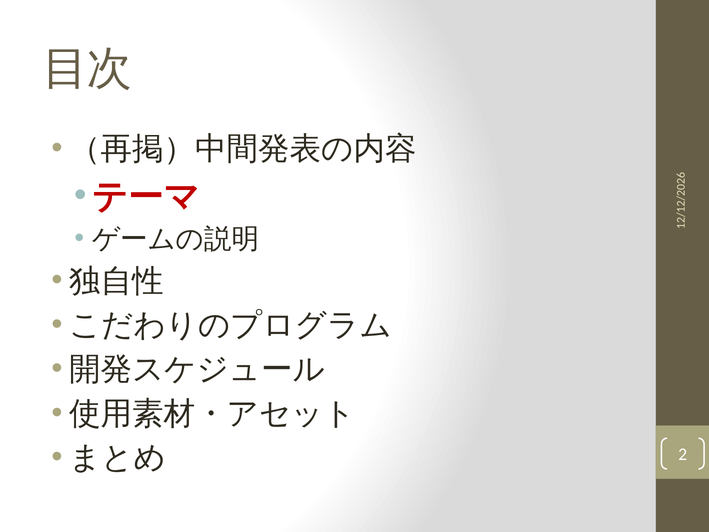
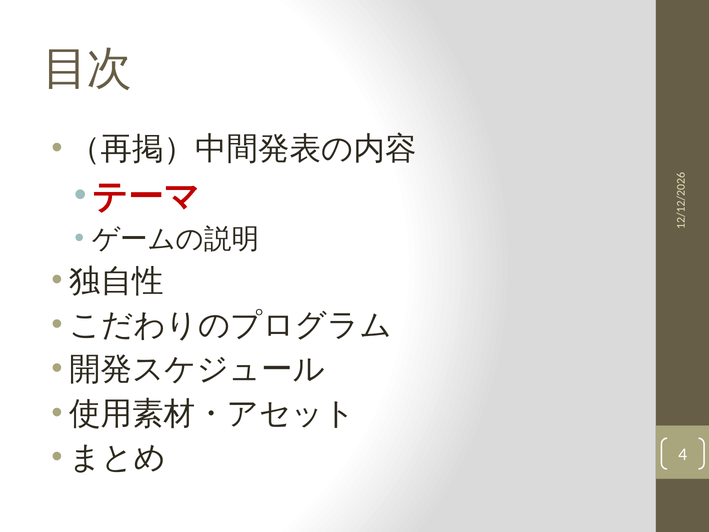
2: 2 -> 4 (683, 454)
